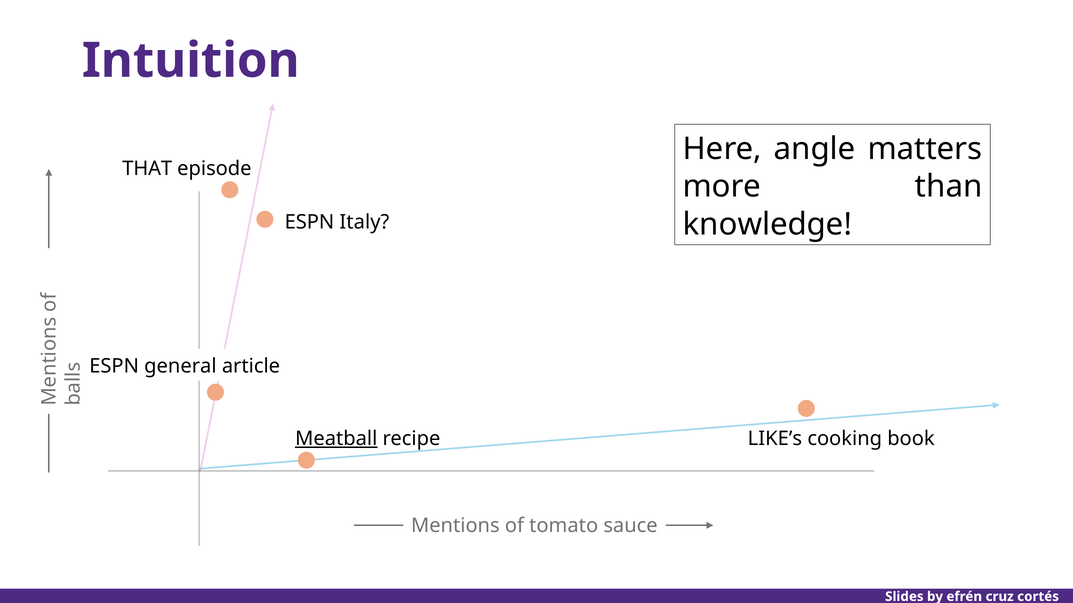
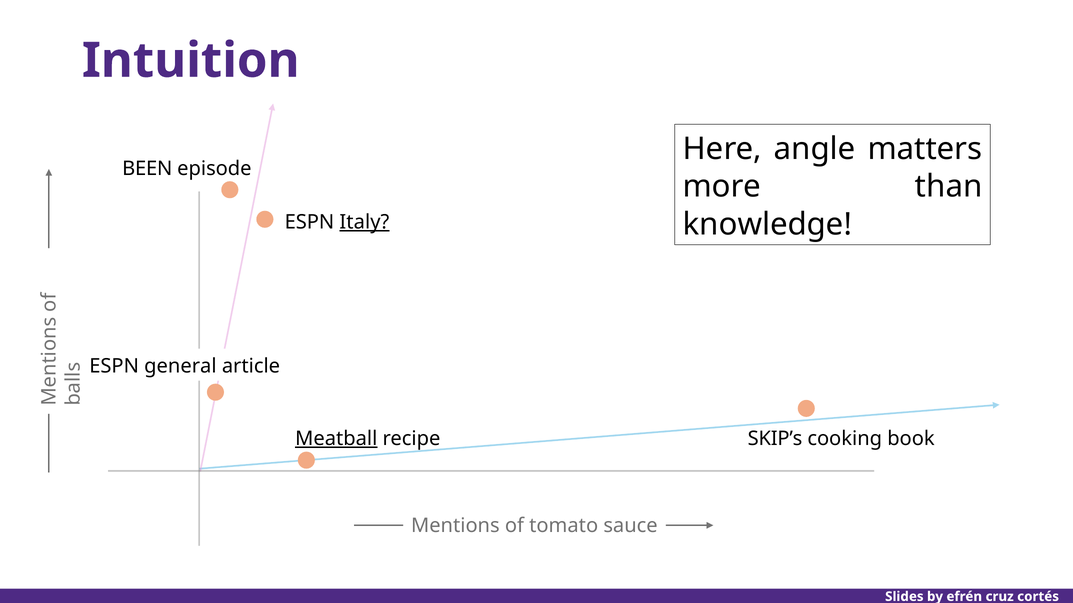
THAT: THAT -> BEEN (147, 169)
Italy underline: none -> present (364, 222)
LIKE’s: LIKE’s -> SKIP’s (775, 439)
